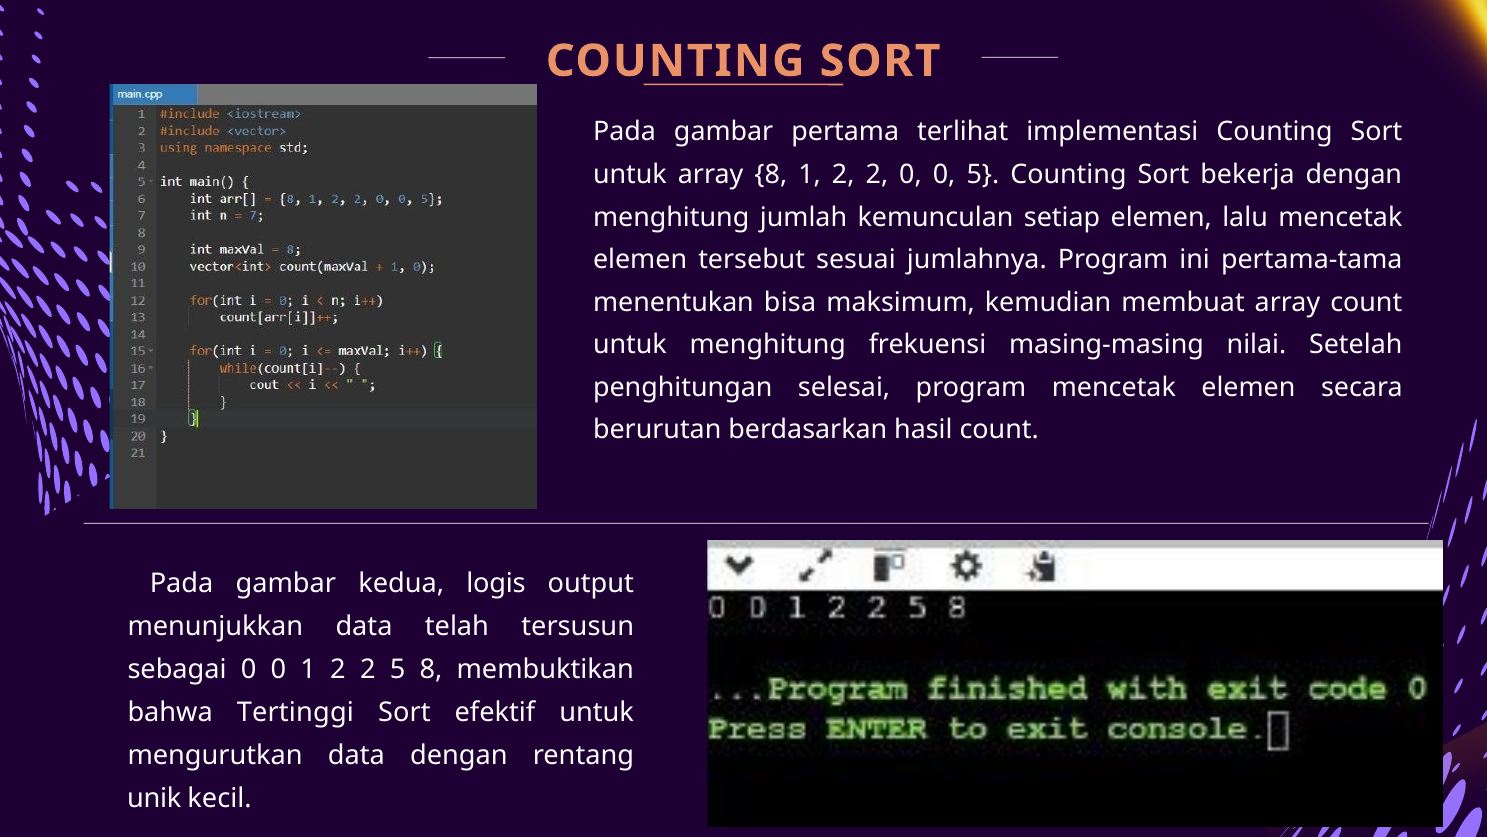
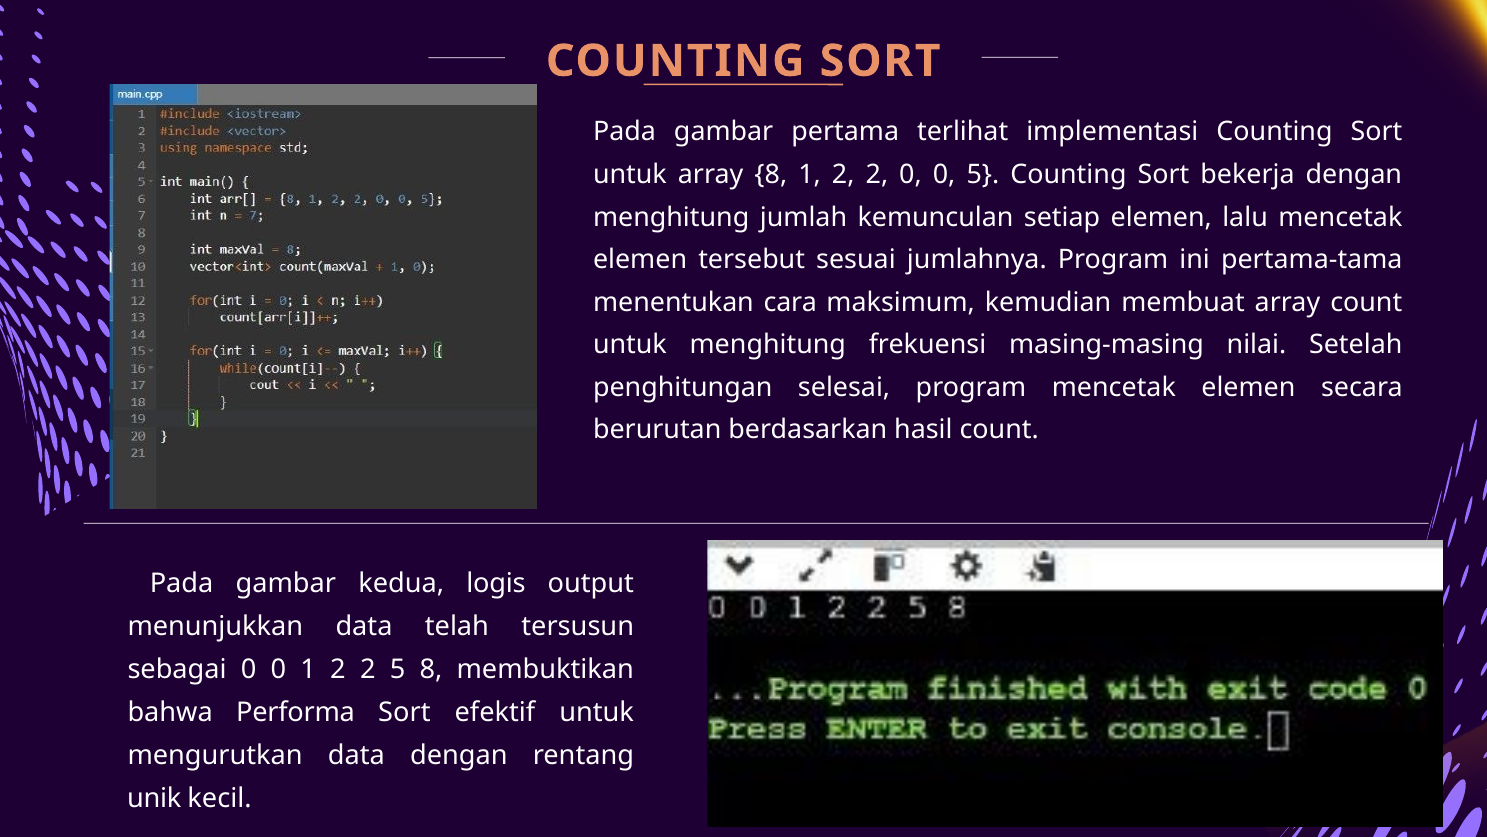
bisa: bisa -> cara (790, 302)
Tertinggi: Tertinggi -> Performa (296, 712)
